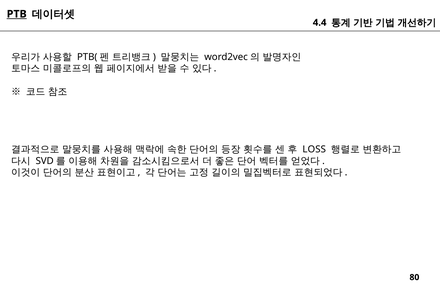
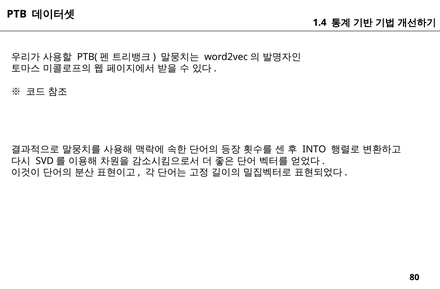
PTB underline: present -> none (17, 14)
4.4: 4.4 -> 1.4 (320, 23)
LOSS: LOSS -> INTO (314, 149)
